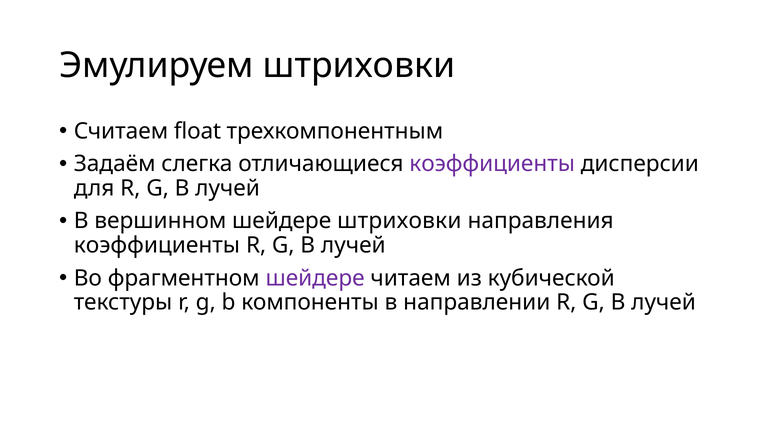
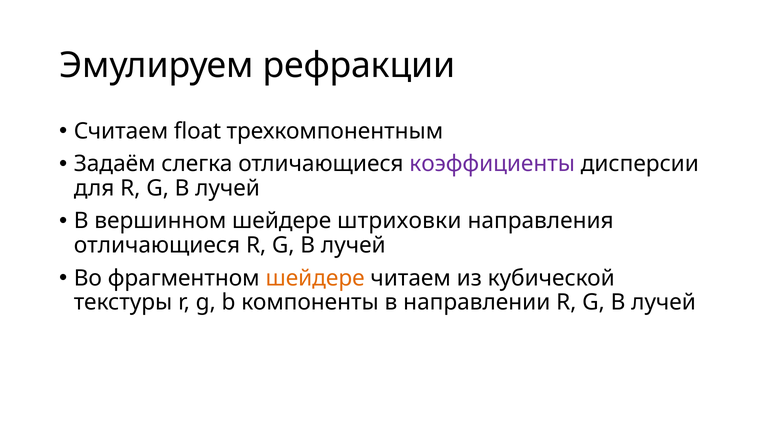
Эмулируем штриховки: штриховки -> рефракции (359, 65)
коэффициенты: коэффициенты -> отличающиеся (157, 245)
шейдере colour: purple -> orange (315, 278)
